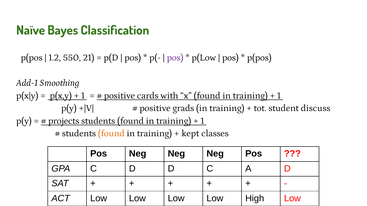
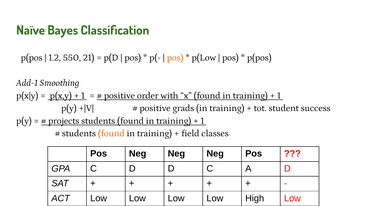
pos colour: purple -> orange (175, 58)
cards: cards -> order (148, 96)
discuss: discuss -> success (316, 108)
kept: kept -> field (190, 134)
